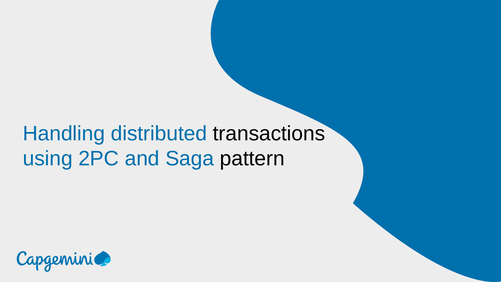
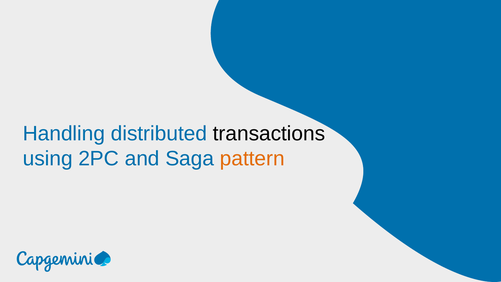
pattern colour: black -> orange (252, 158)
